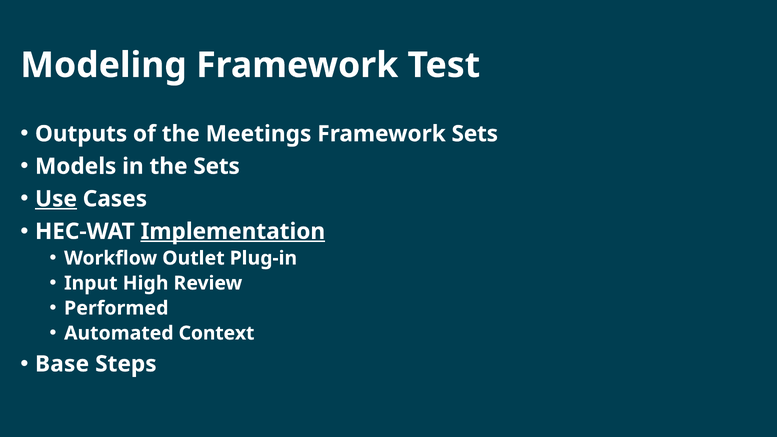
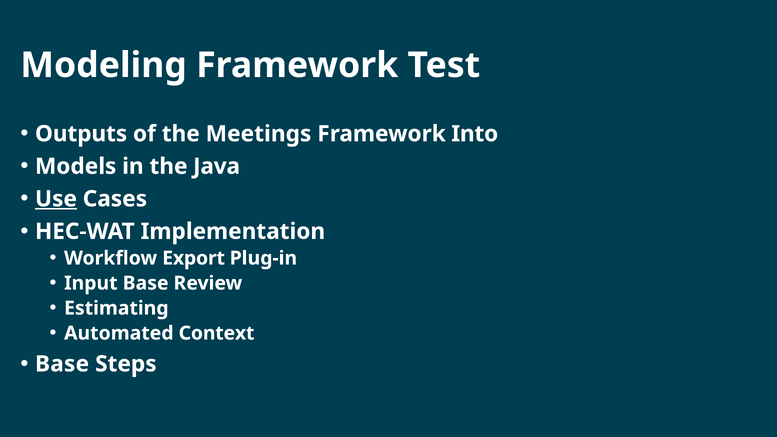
Framework Sets: Sets -> Into (475, 134)
the Sets: Sets -> Java (217, 166)
Implementation underline: present -> none (233, 231)
Outlet: Outlet -> Export (194, 258)
Input High: High -> Base (146, 283)
Performed: Performed -> Estimating (116, 308)
